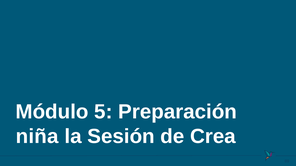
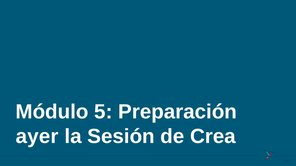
niña: niña -> ayer (37, 137)
